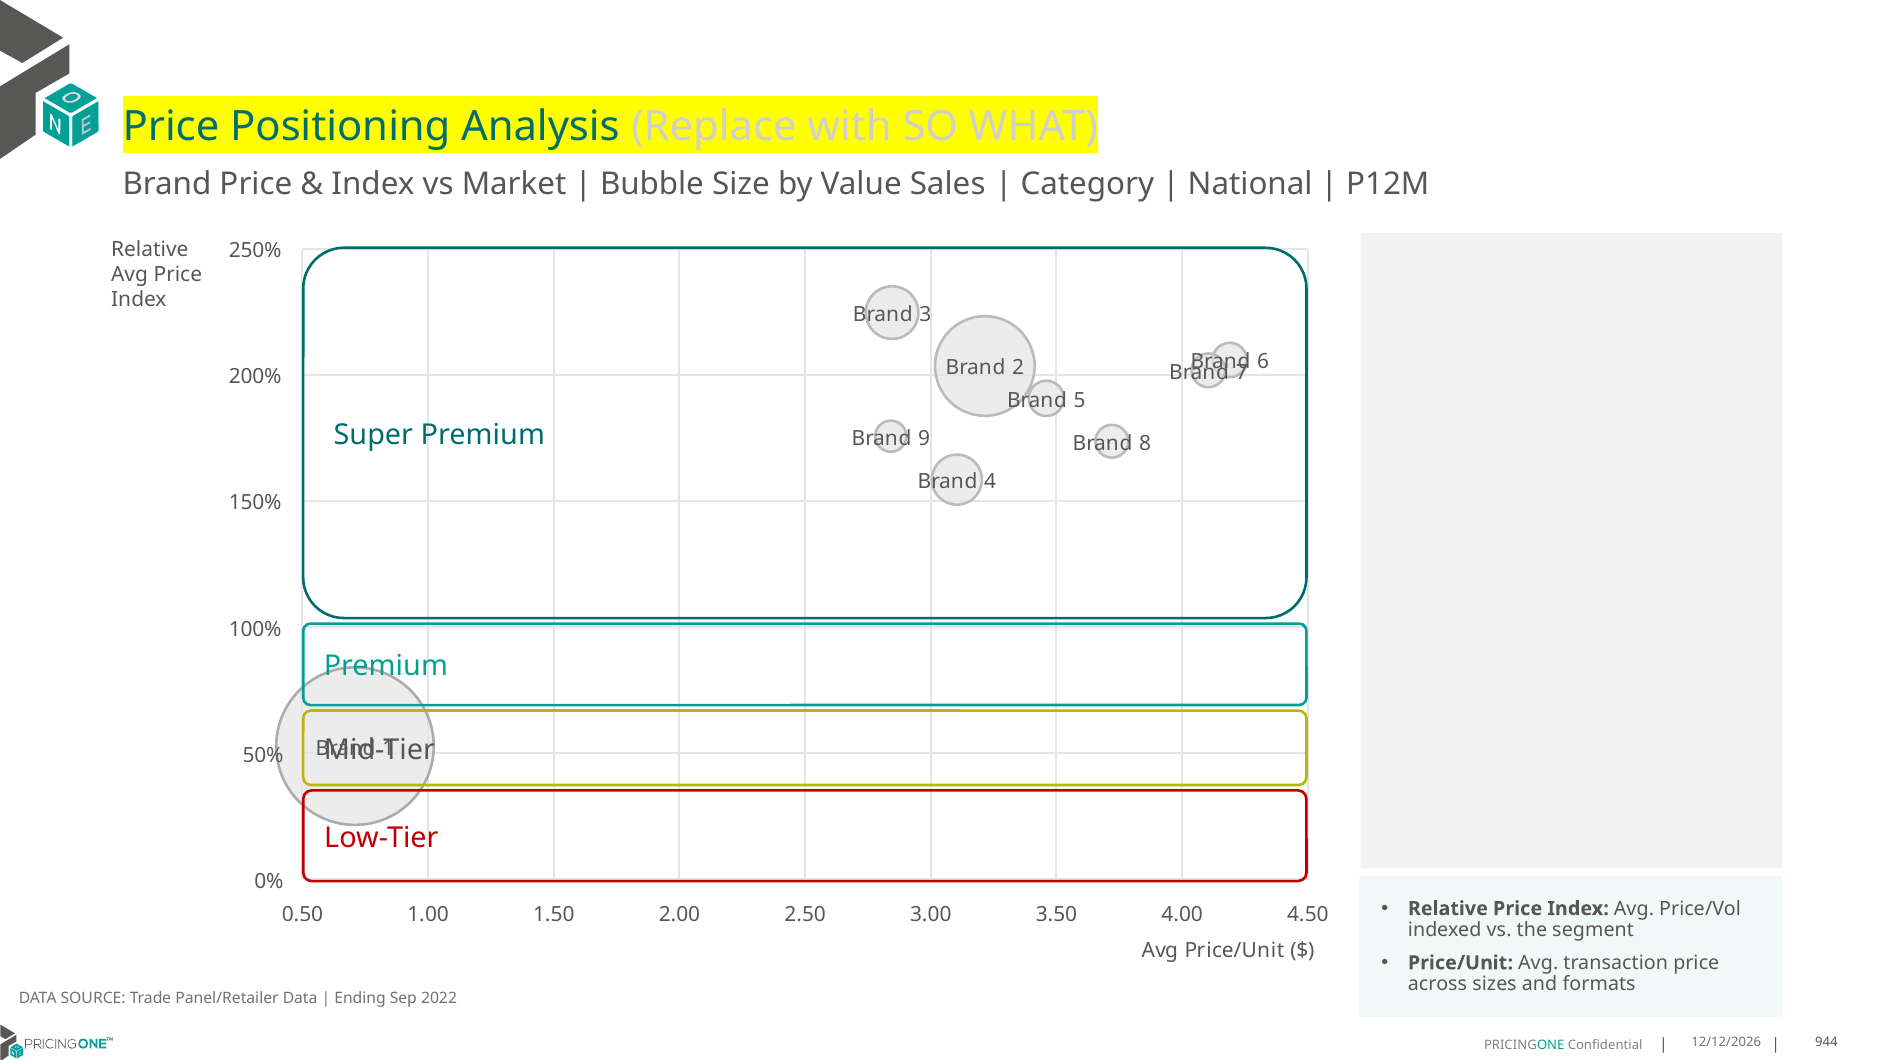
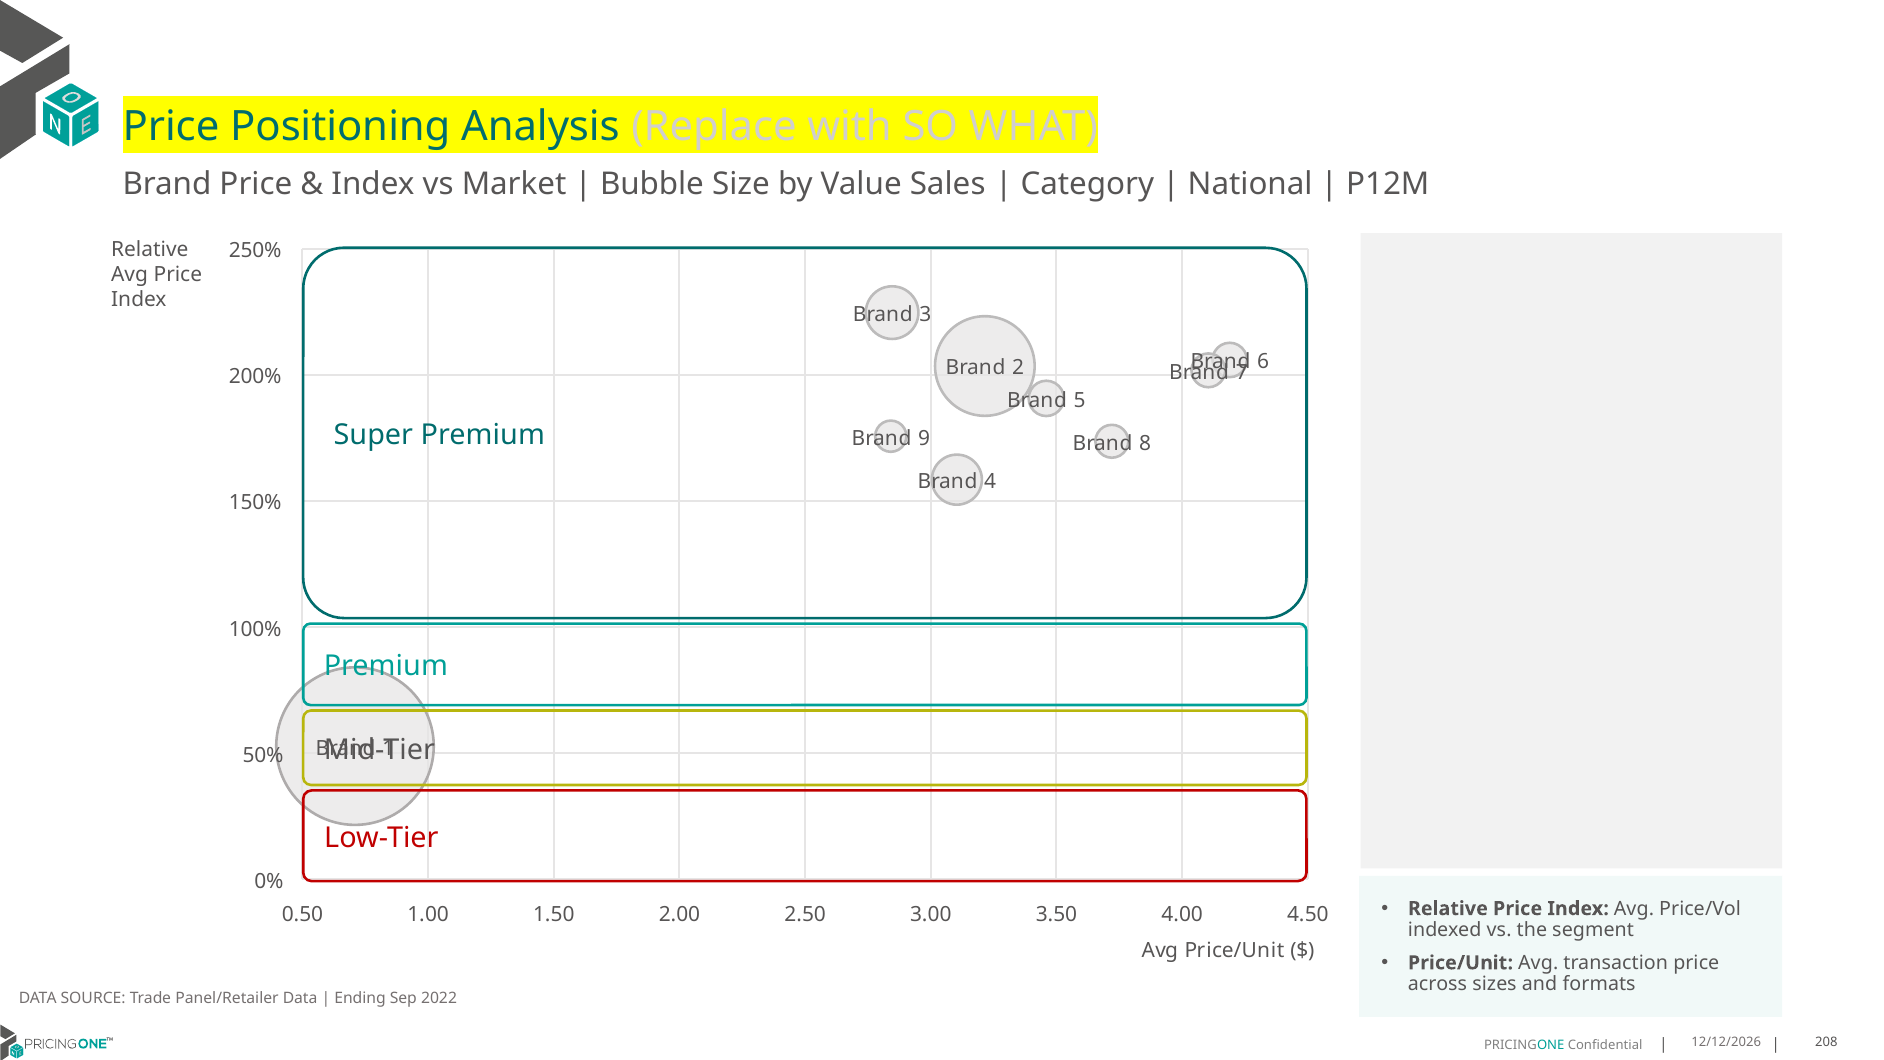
944: 944 -> 208 (1826, 1042)
